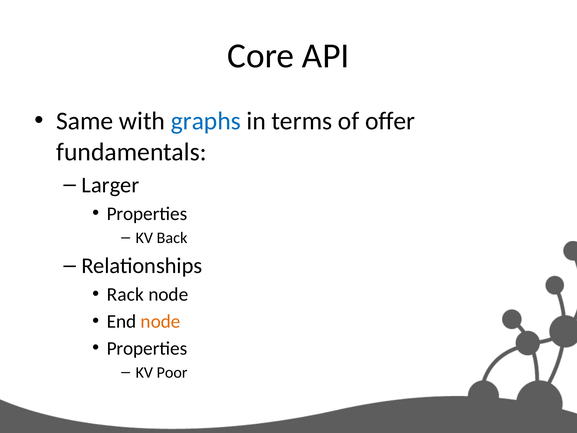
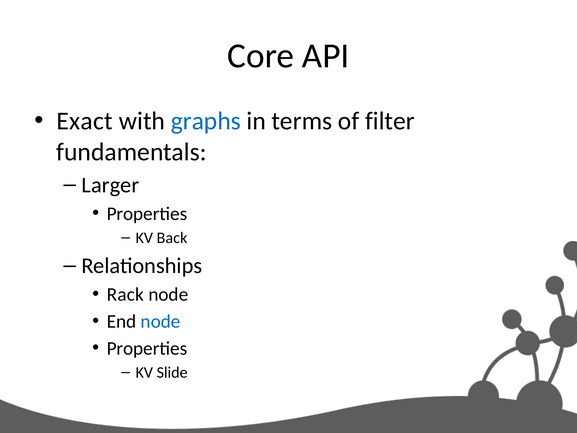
Same: Same -> Exact (85, 121)
offer: offer -> filter (390, 121)
node colour: orange -> blue (161, 321)
Poor: Poor -> Slide (172, 372)
